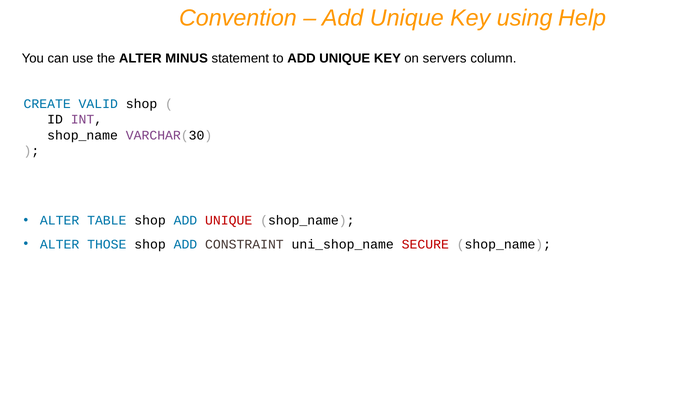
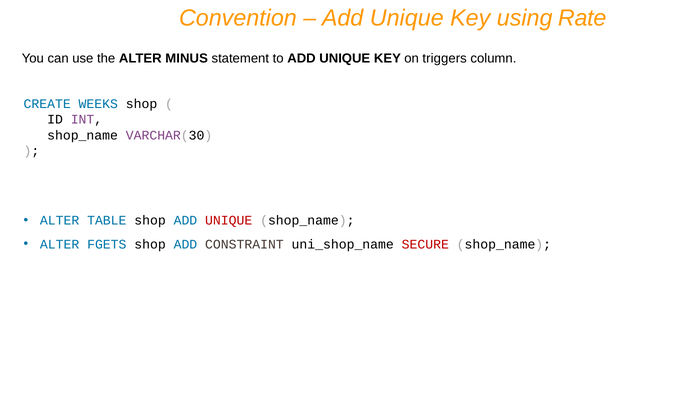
Help: Help -> Rate (582, 18)
servers: servers -> triggers (445, 58)
VALID: VALID -> WEEKS (98, 104)
THOSE: THOSE -> FGETS (107, 244)
